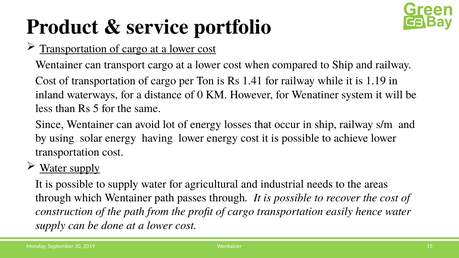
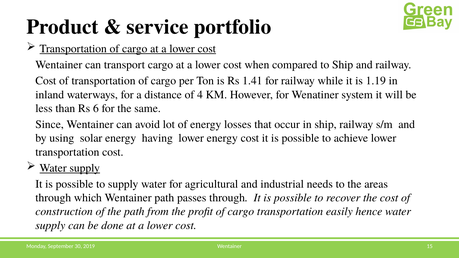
0: 0 -> 4 (200, 95)
5: 5 -> 6 (96, 108)
